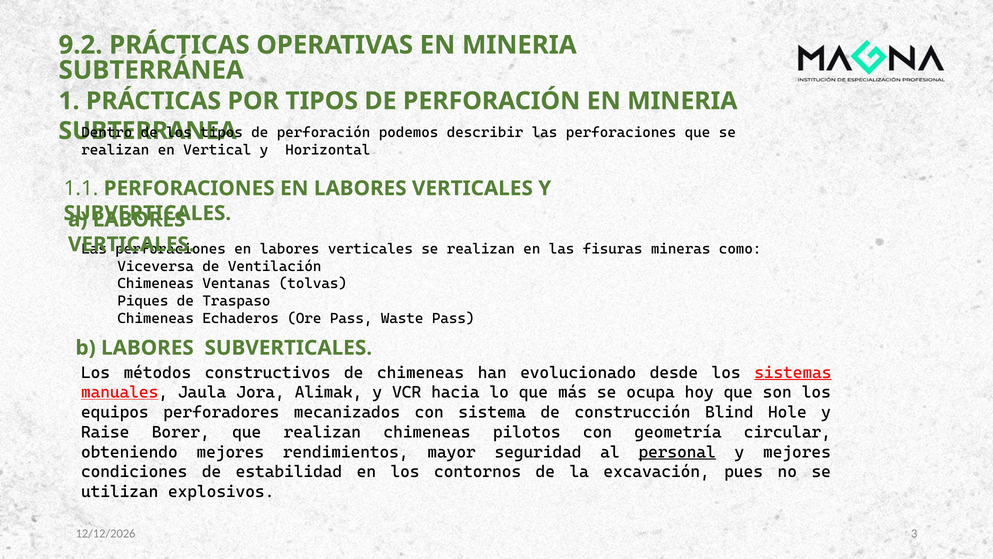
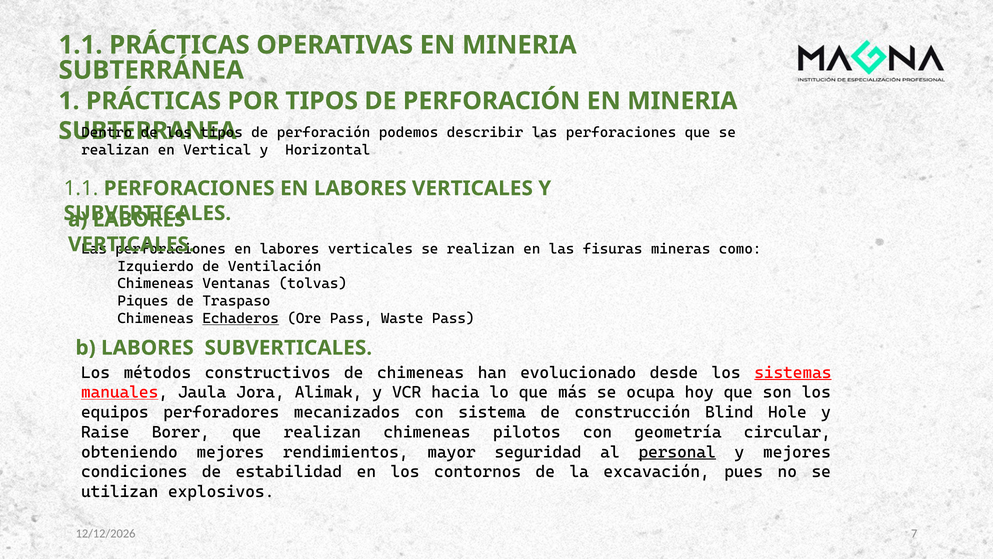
9.2: 9.2 -> 1.1 (81, 45)
Viceversa: Viceversa -> Izquierdo (156, 266)
Echaderos underline: none -> present (241, 318)
3: 3 -> 7 (914, 533)
